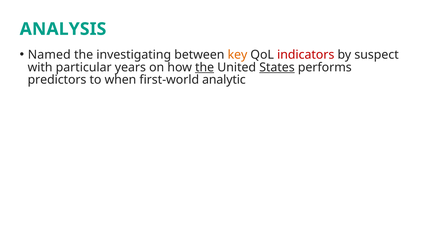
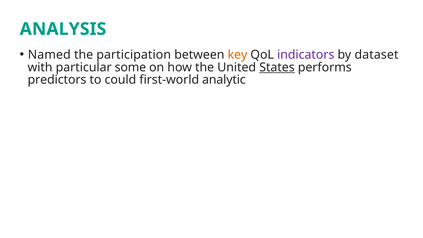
investigating: investigating -> participation (134, 55)
indicators colour: red -> purple (306, 55)
suspect: suspect -> dataset (376, 55)
years: years -> some (130, 67)
the underline: present -> none (205, 67)
when: when -> could (120, 80)
